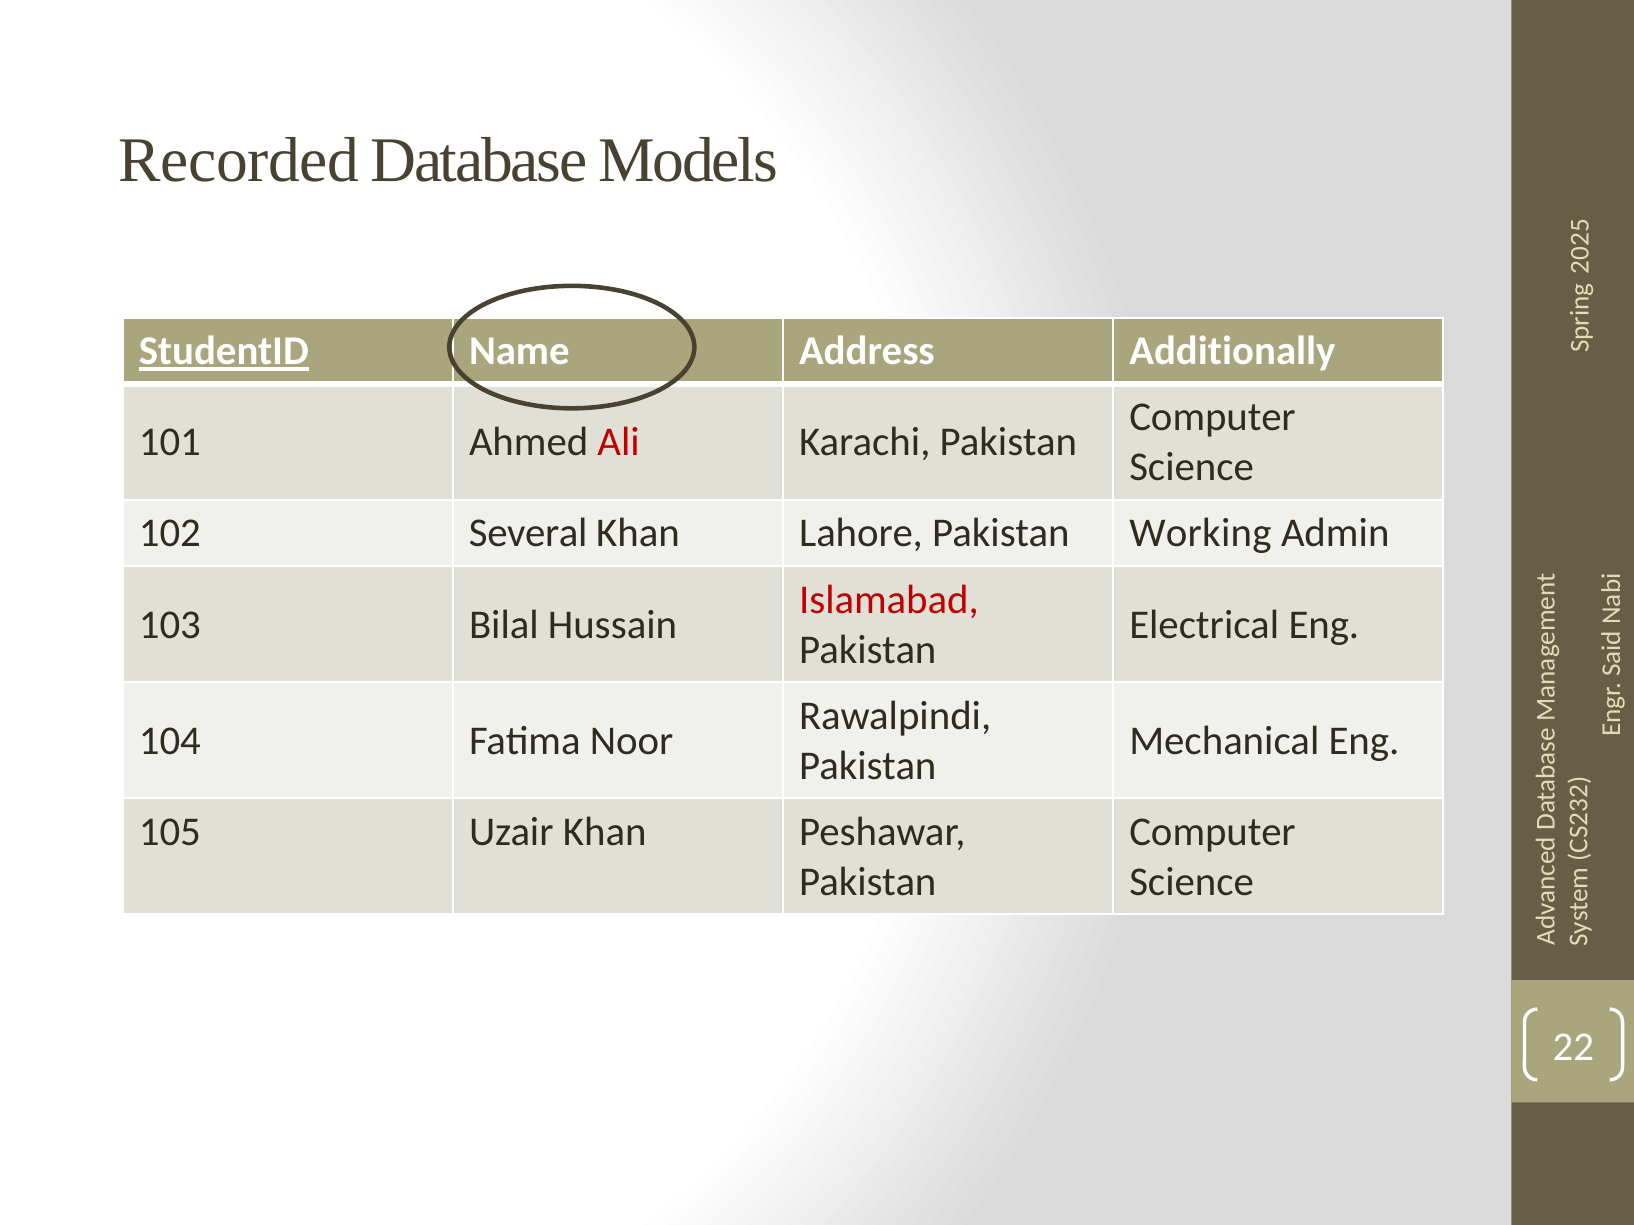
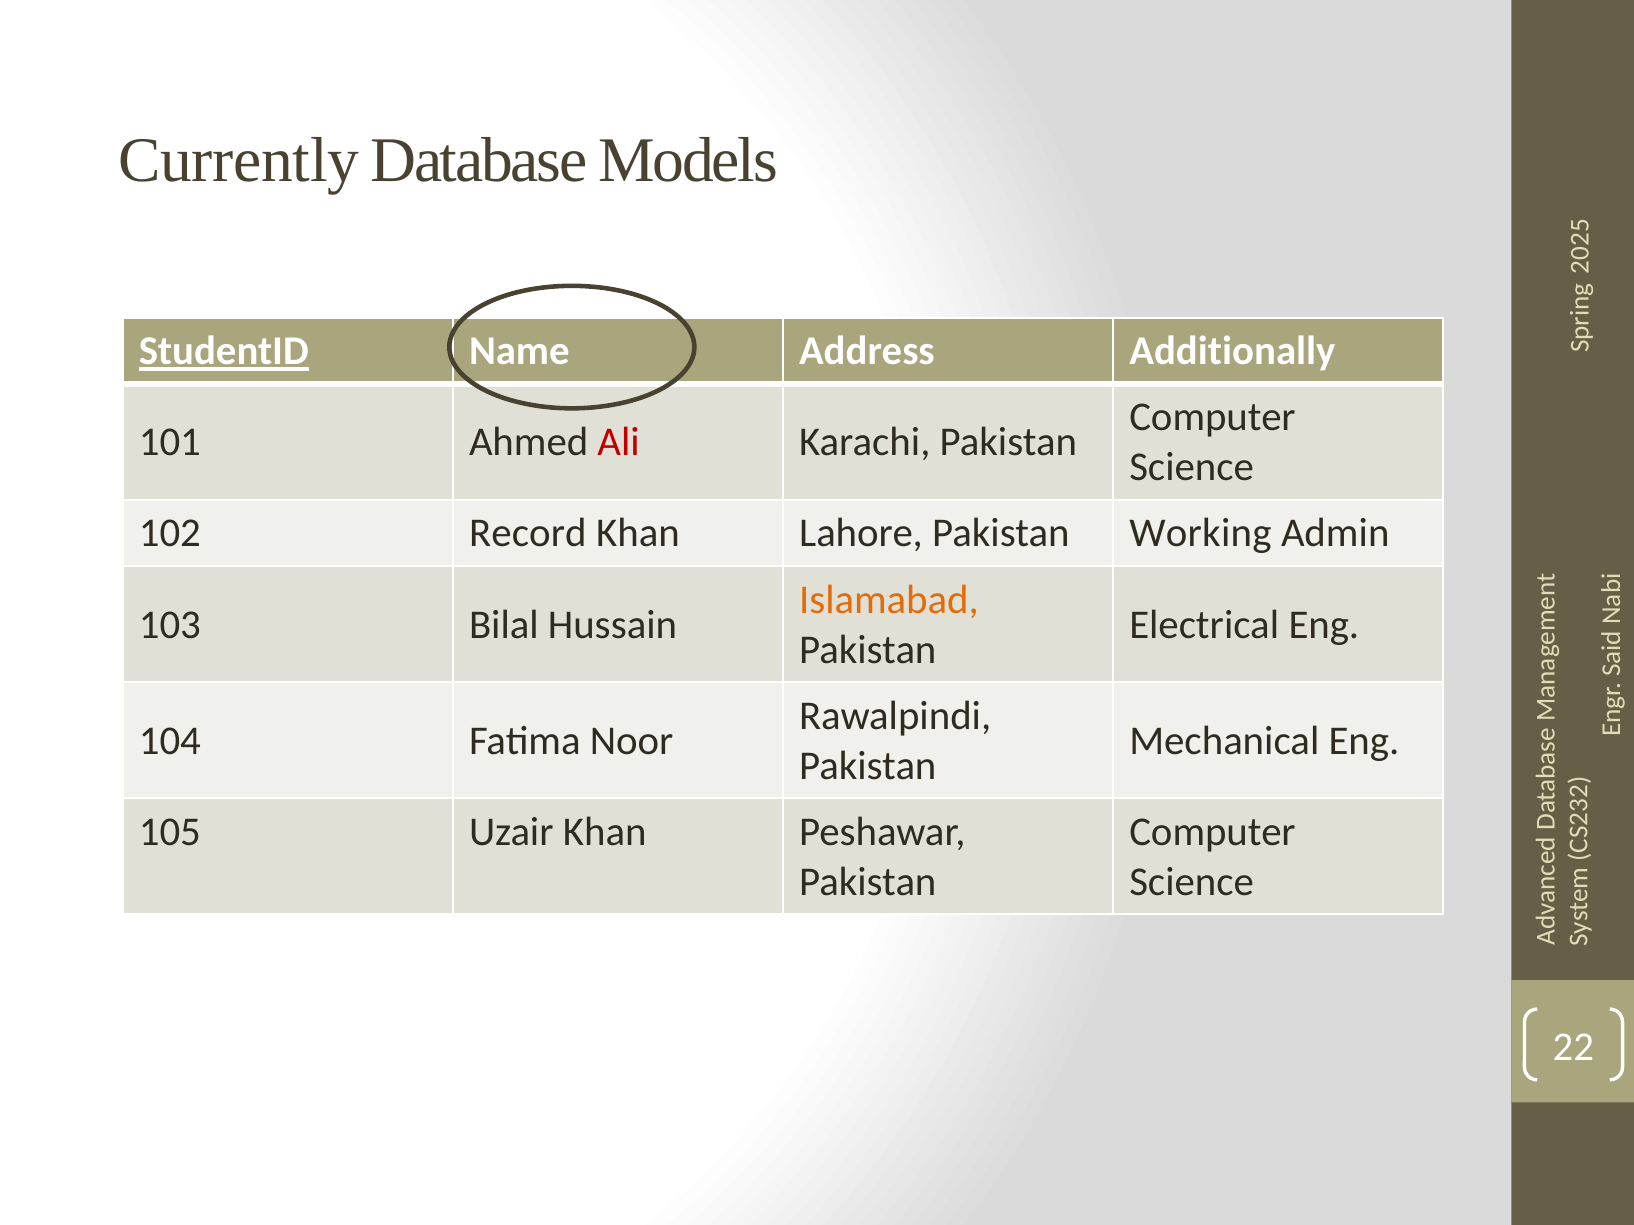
Recorded: Recorded -> Currently (239, 161)
Several: Several -> Record (528, 534)
Islamabad colour: red -> orange (889, 600)
